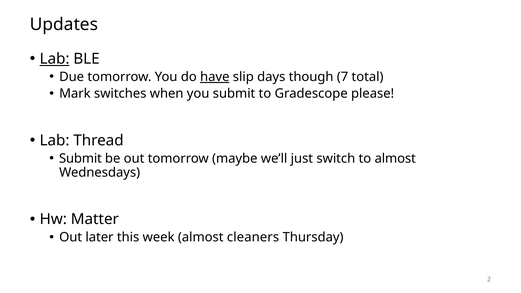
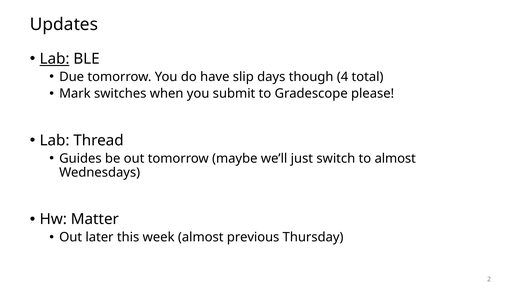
have underline: present -> none (215, 77)
7: 7 -> 4 (343, 77)
Submit: Submit -> Guides (80, 158)
cleaners: cleaners -> previous (253, 237)
